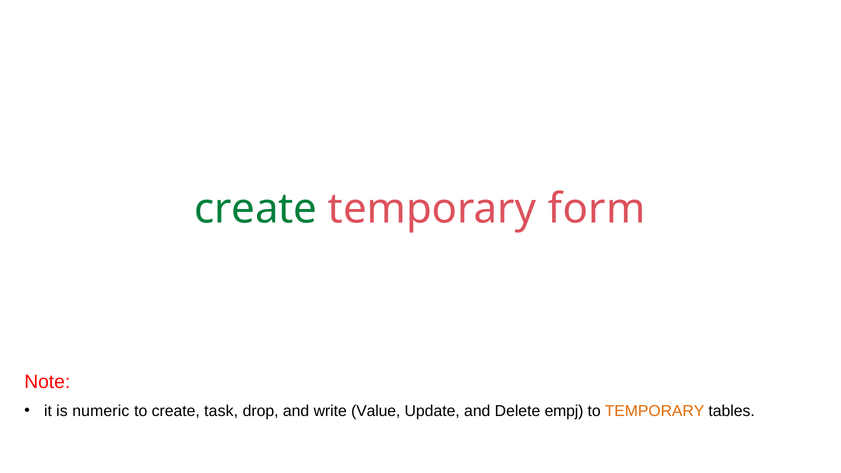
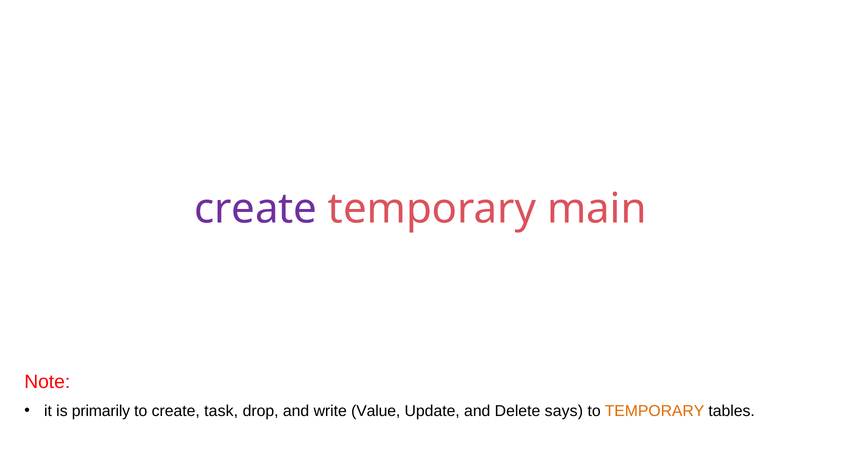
create colour: green -> purple (256, 209)
form: form -> main (597, 209)
numeric: numeric -> primarily (101, 411)
empj: empj -> says (564, 411)
